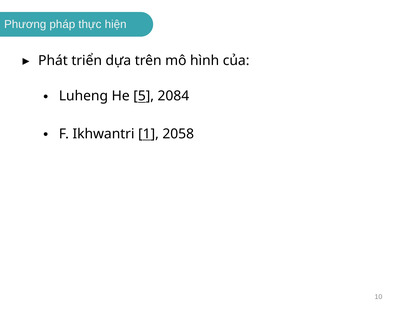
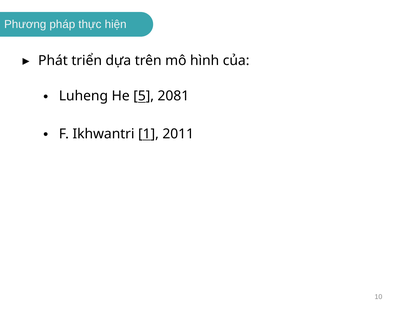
2084: 2084 -> 2081 (173, 96)
2058: 2058 -> 2011 (178, 134)
